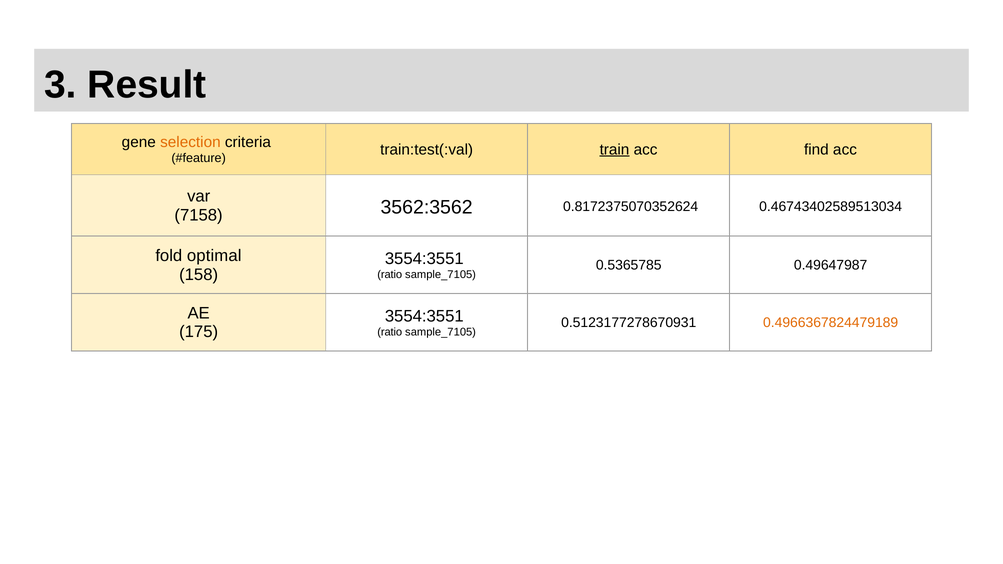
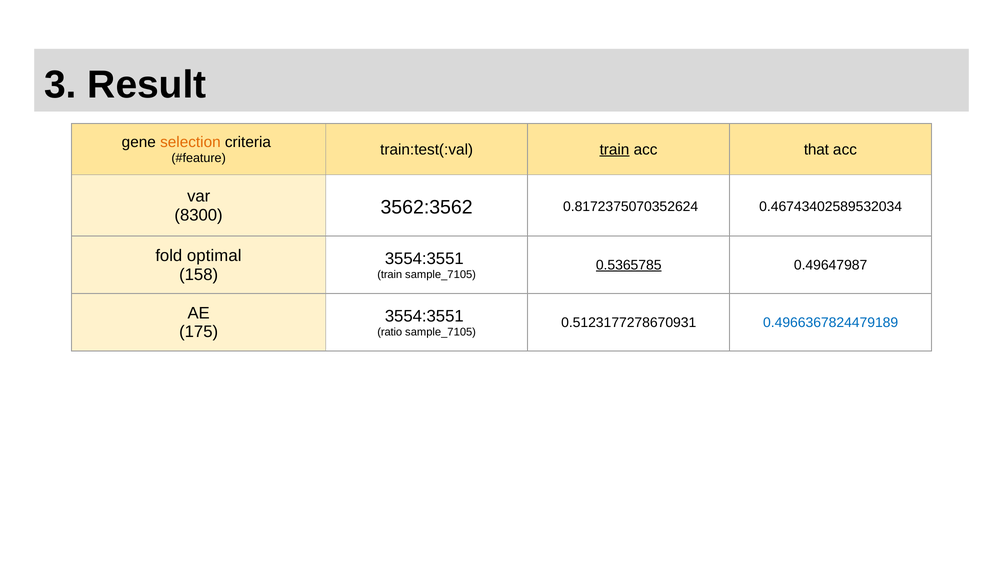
find: find -> that (816, 150)
7158: 7158 -> 8300 (199, 215)
0.46743402589513034: 0.46743402589513034 -> 0.46743402589532034 (831, 207)
0.5365785 underline: none -> present (629, 265)
ratio: ratio -> train (390, 275)
0.4966367824479189 colour: orange -> blue (831, 323)
